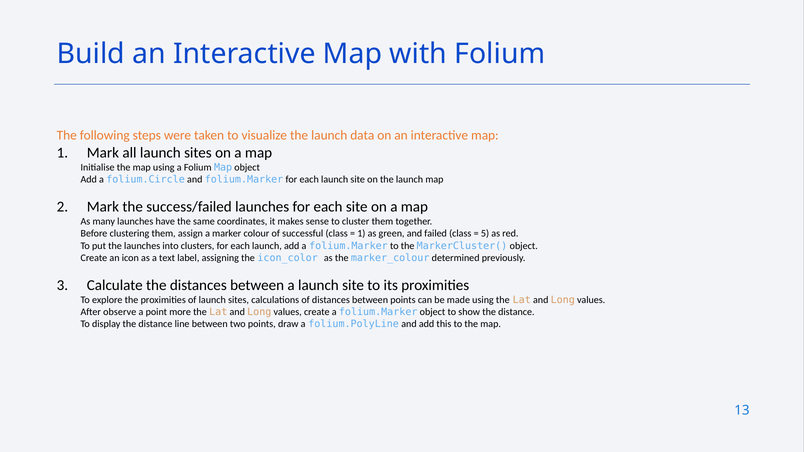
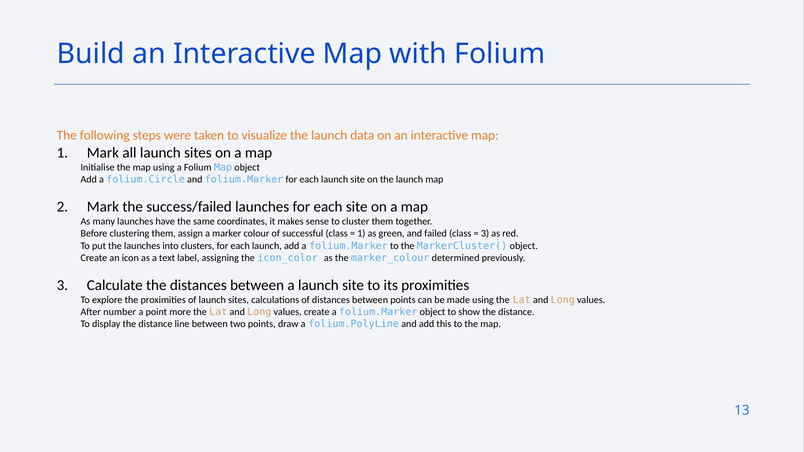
5: 5 -> 3 (485, 234)
observe: observe -> number (120, 312)
